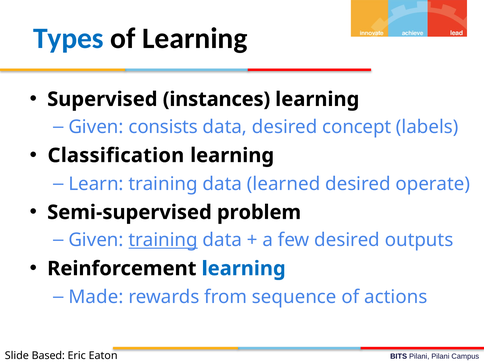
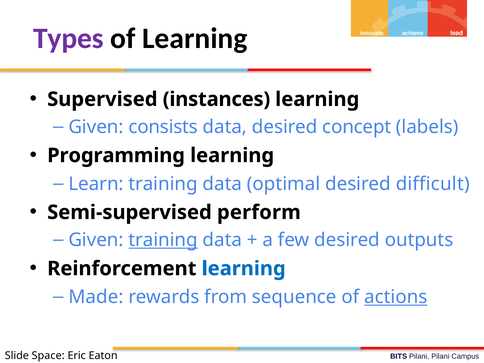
Types colour: blue -> purple (68, 39)
Classification: Classification -> Programming (116, 155)
learned: learned -> optimal (284, 184)
operate: operate -> difficult (433, 184)
problem: problem -> perform (259, 212)
actions underline: none -> present (396, 297)
Based: Based -> Space (48, 356)
